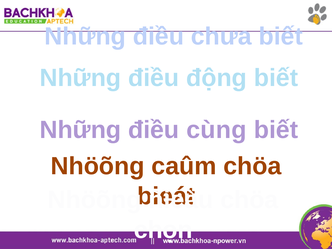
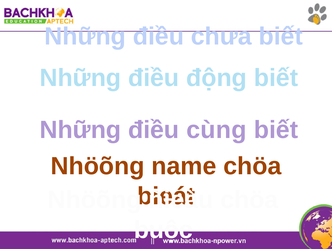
caûm: caûm -> name (184, 166)
chọn: chọn -> buộc (163, 230)
